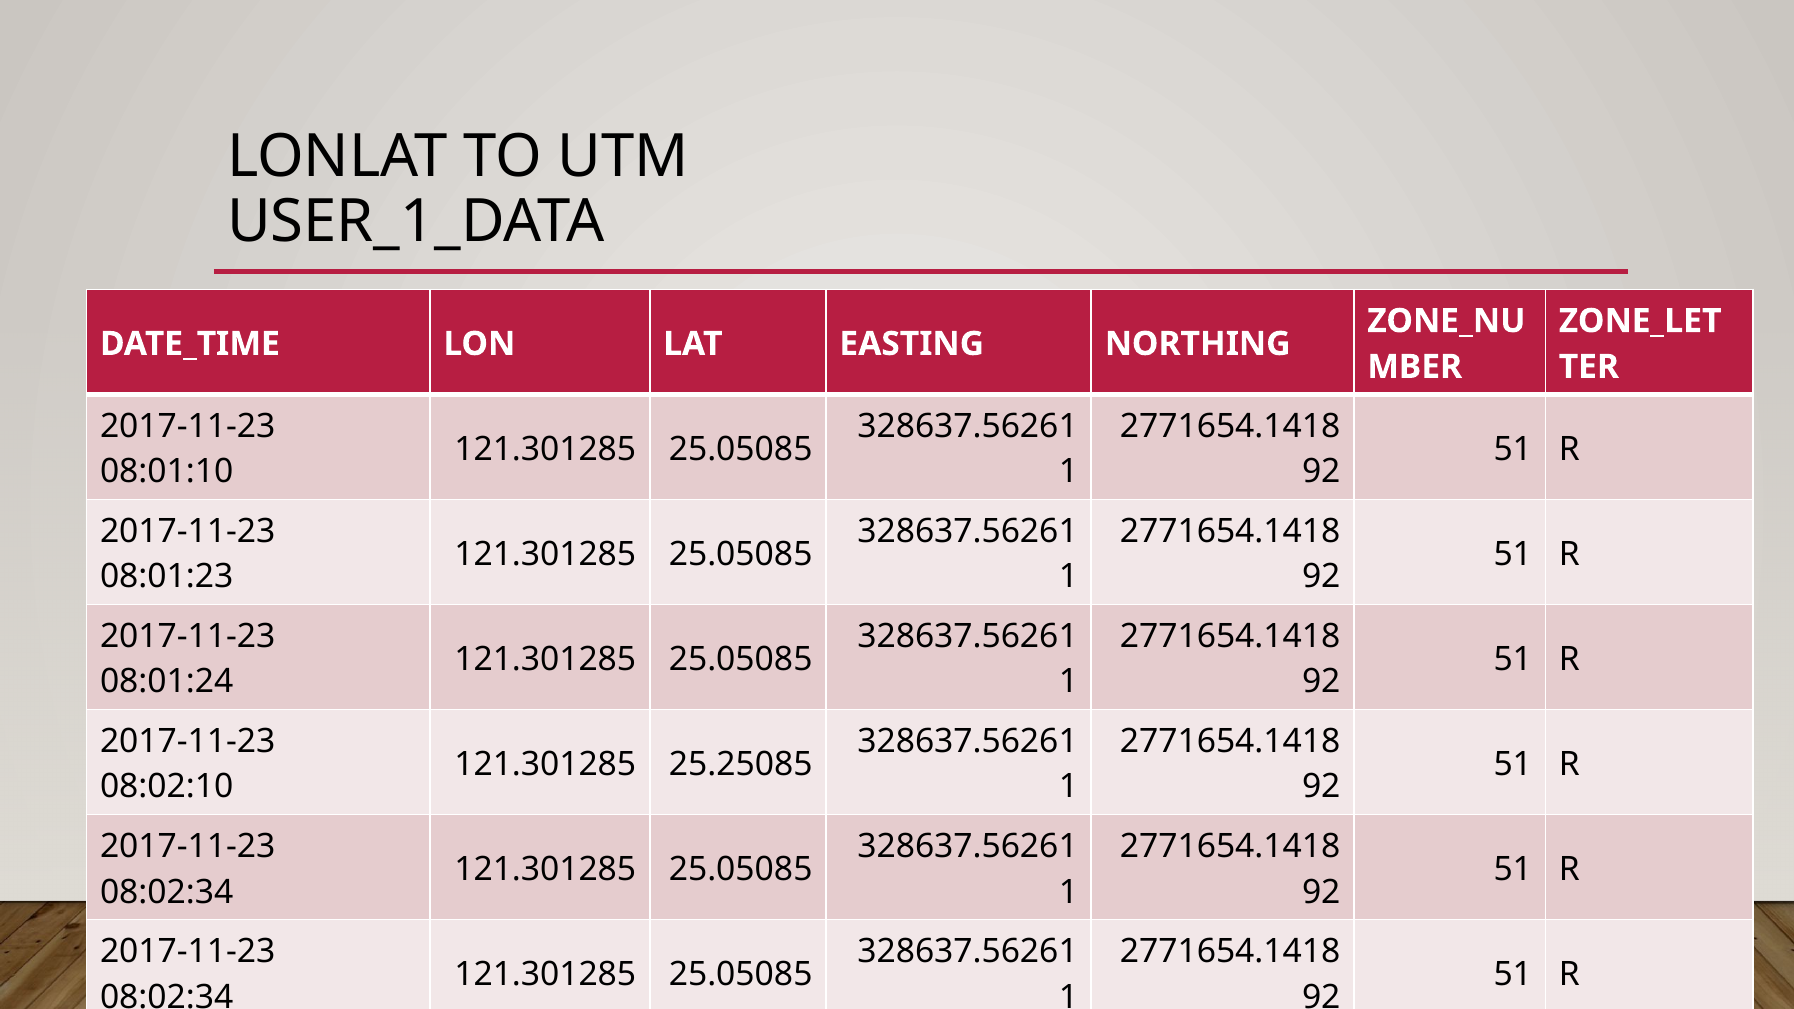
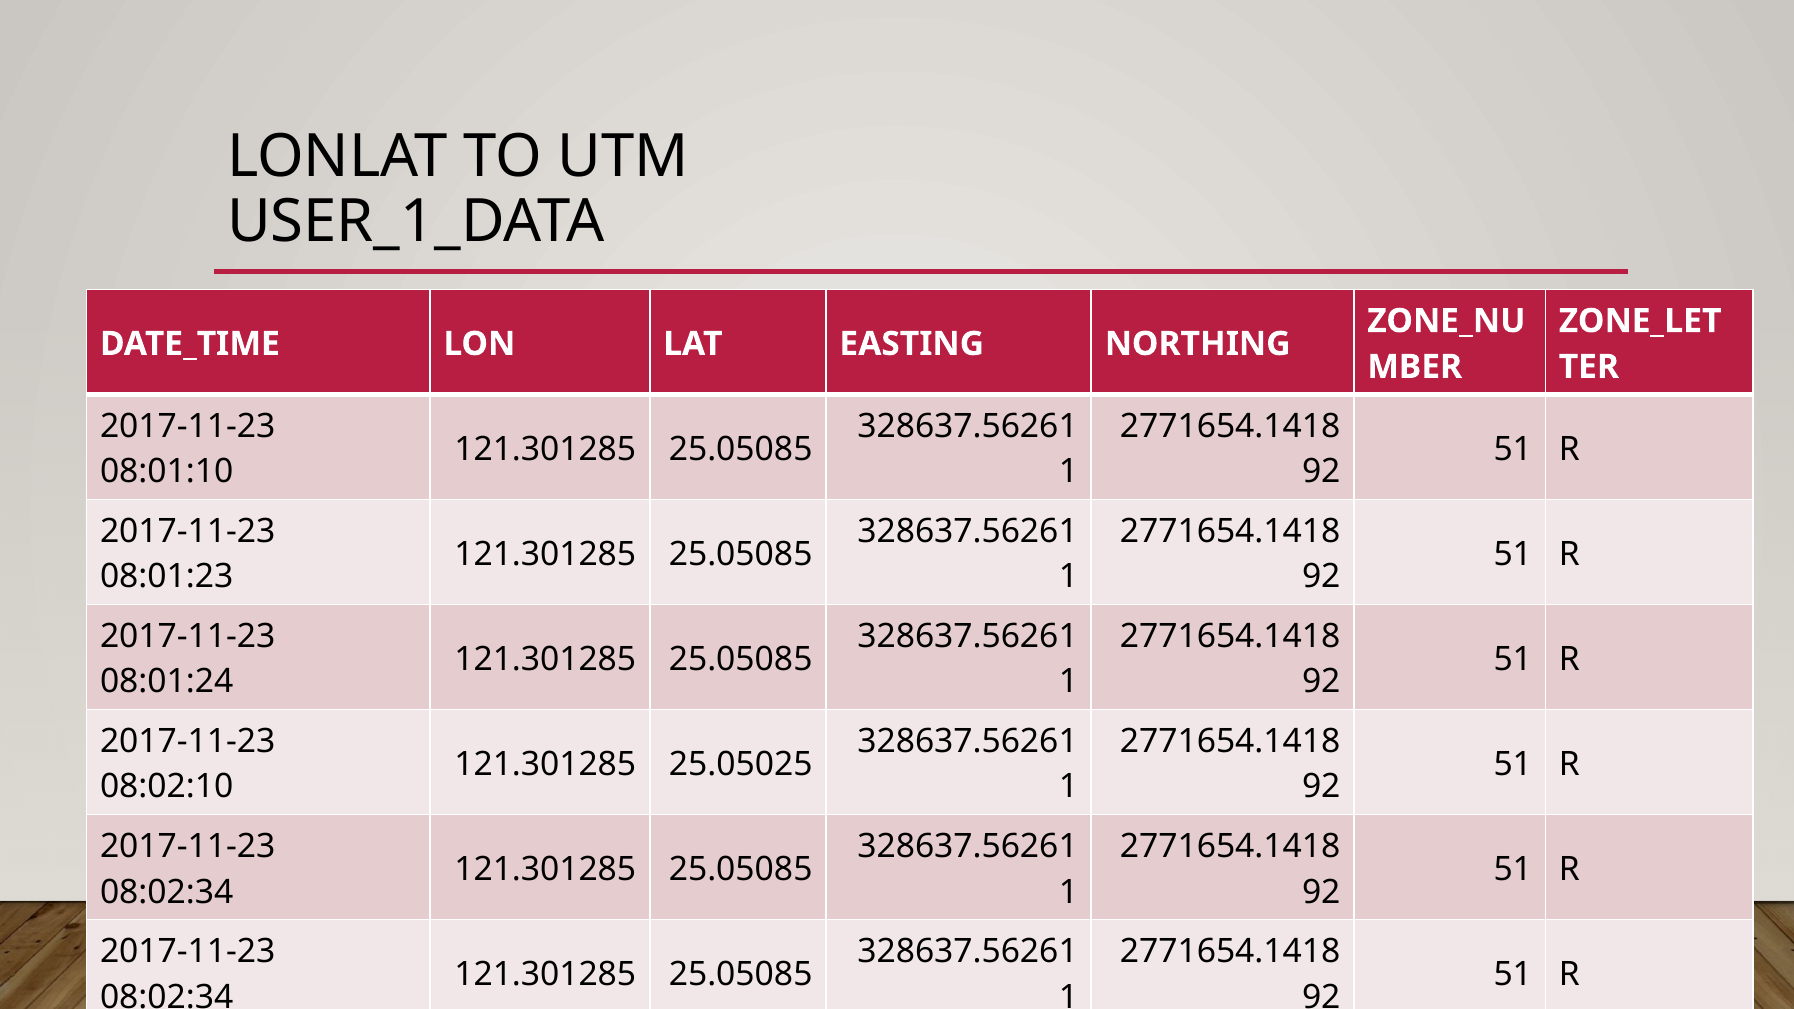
25.25085: 25.25085 -> 25.05025 (741, 764)
